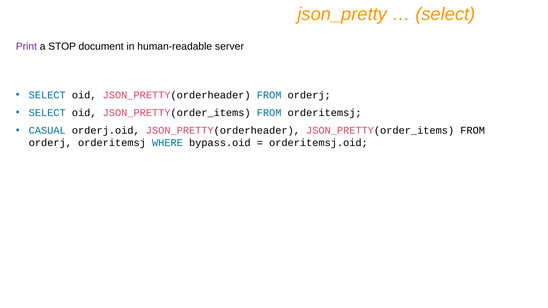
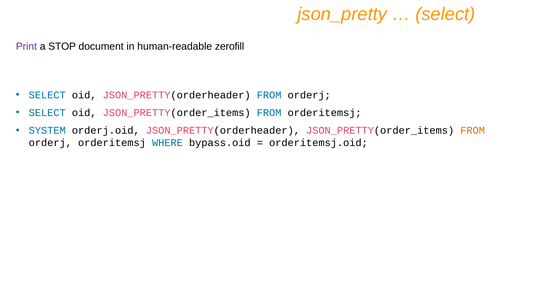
server: server -> zerofill (230, 47)
CASUAL: CASUAL -> SYSTEM (47, 131)
FROM colour: black -> orange (473, 131)
